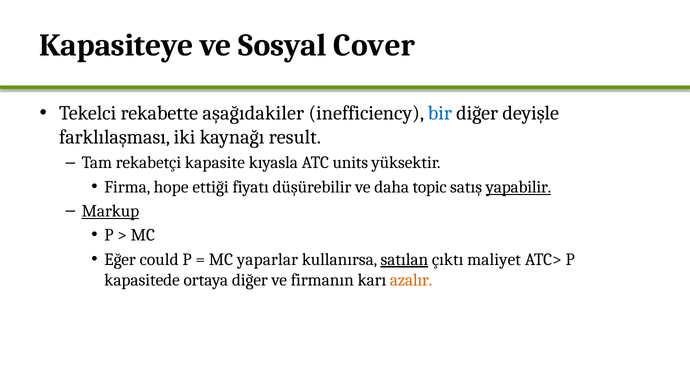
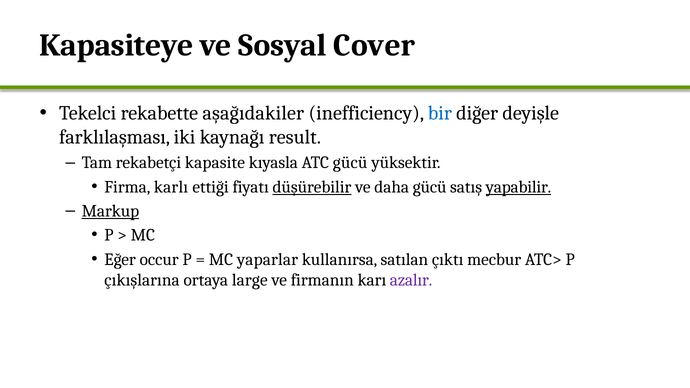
ATC units: units -> gücü (350, 163)
hope: hope -> karlı (171, 187)
düşürebilir underline: none -> present (312, 187)
daha topic: topic -> gücü (430, 187)
could: could -> occur (159, 259)
satılan underline: present -> none (404, 259)
maliyet: maliyet -> mecbur (494, 259)
kapasitede: kapasitede -> çıkışlarına (142, 280)
ortaya diğer: diğer -> large (250, 280)
azalır colour: orange -> purple (411, 280)
